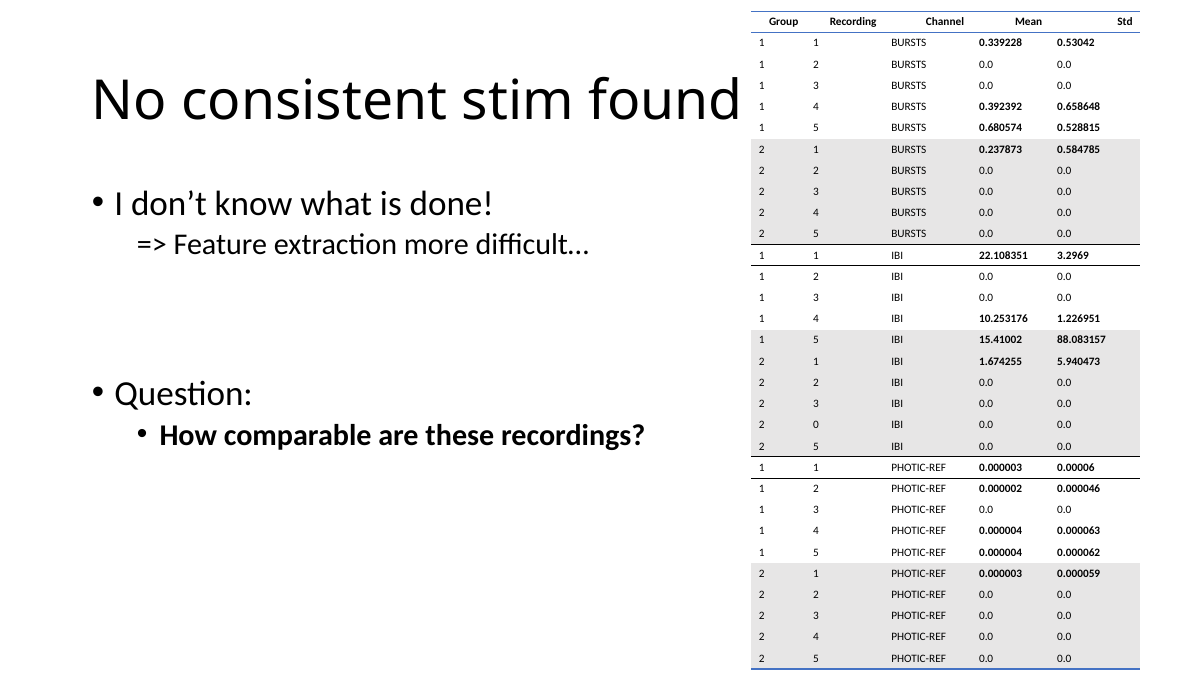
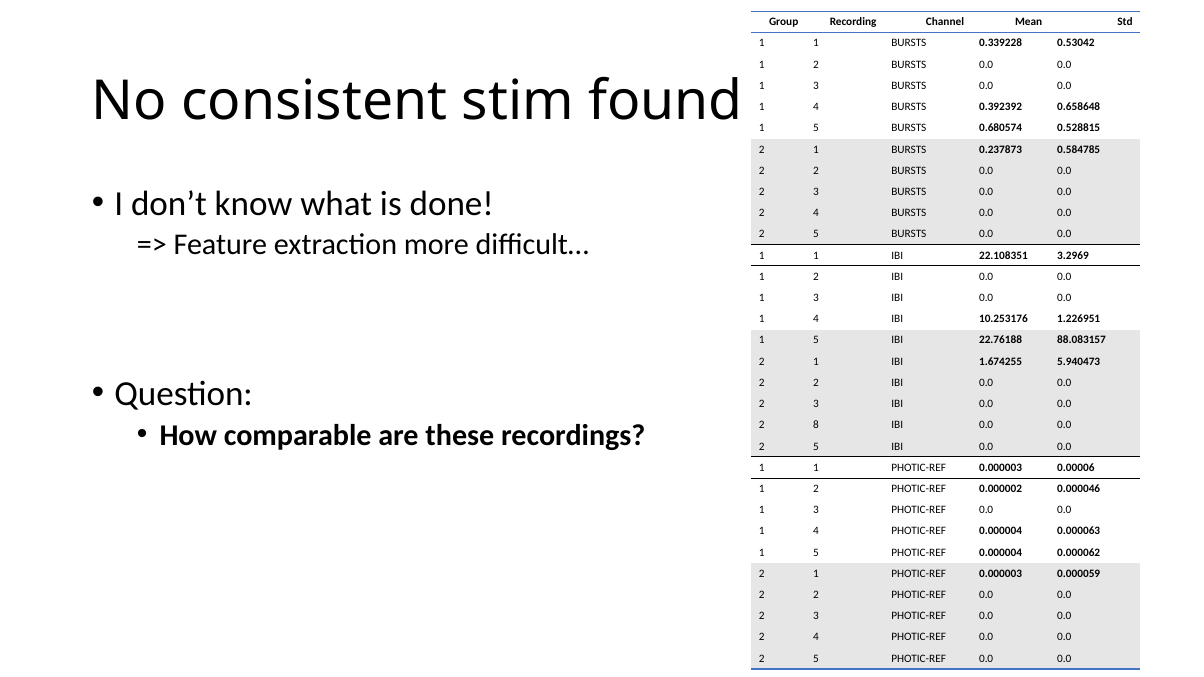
15.41002: 15.41002 -> 22.76188 (1001, 340)
0: 0 -> 8 (816, 425)
